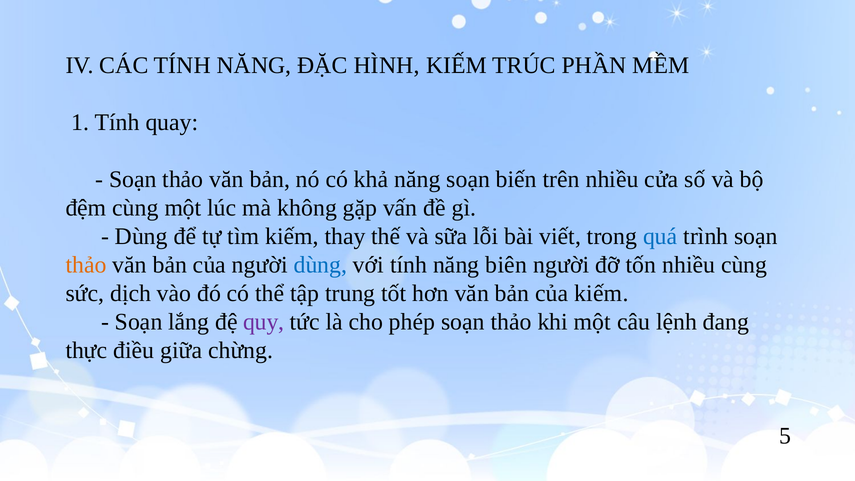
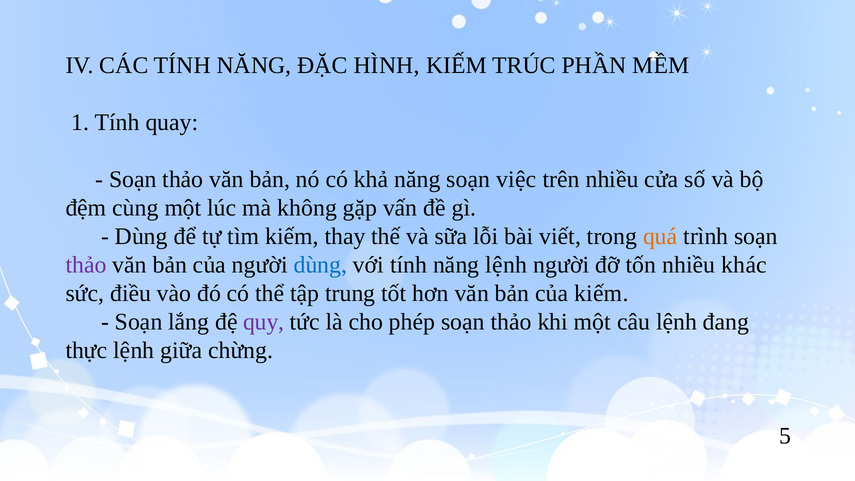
biến: biến -> việc (516, 179)
quá colour: blue -> orange (660, 236)
thảo colour: orange -> purple (86, 265)
năng biên: biên -> lệnh (506, 265)
nhiều cùng: cùng -> khác (744, 265)
dịch: dịch -> điều (131, 293)
thực điều: điều -> lệnh (134, 350)
